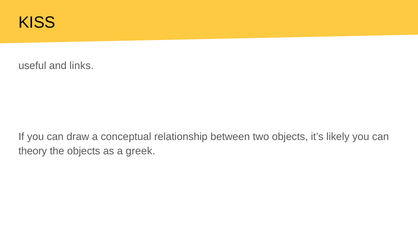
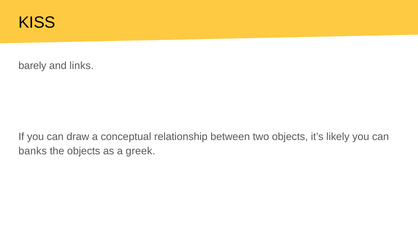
useful: useful -> barely (32, 66)
theory: theory -> banks (33, 151)
